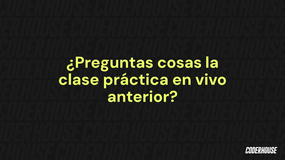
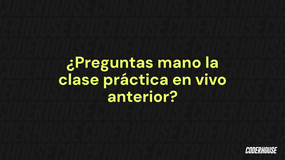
cosas: cosas -> mano (179, 63)
